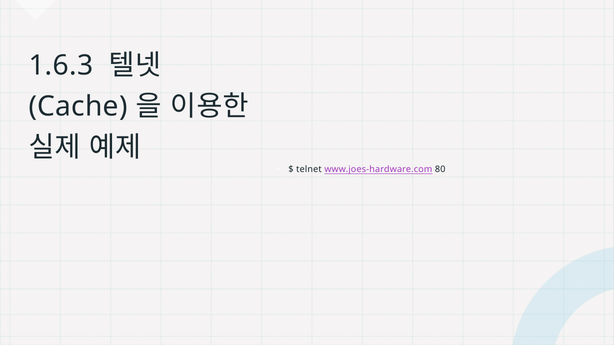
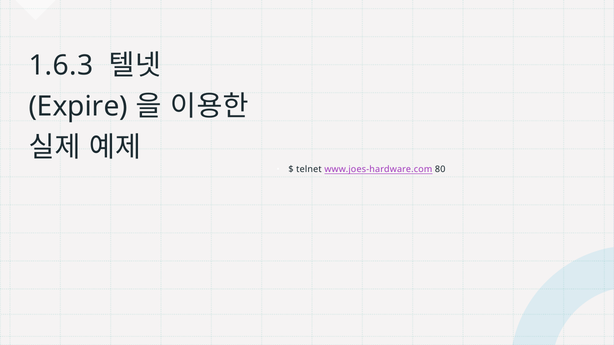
Cache: Cache -> Expire (78, 107)
